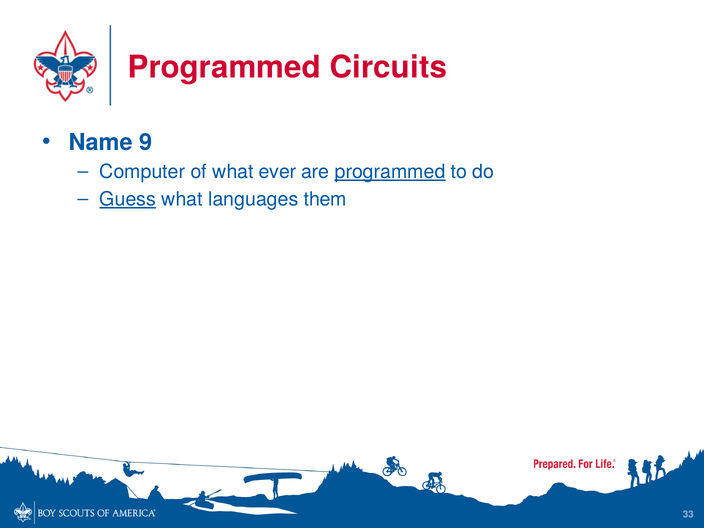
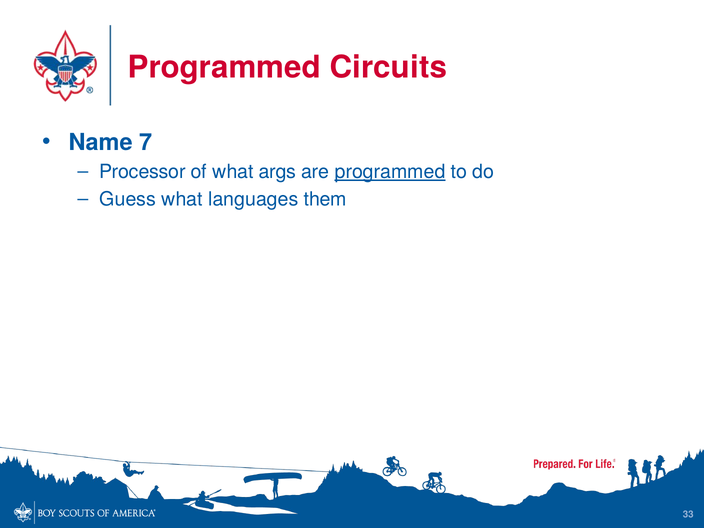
9: 9 -> 7 (146, 142)
Computer: Computer -> Processor (142, 172)
ever: ever -> args (277, 172)
Guess underline: present -> none (128, 199)
